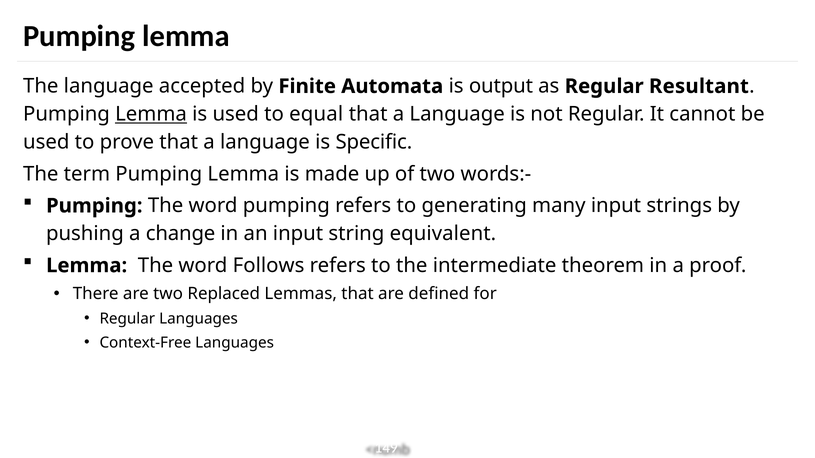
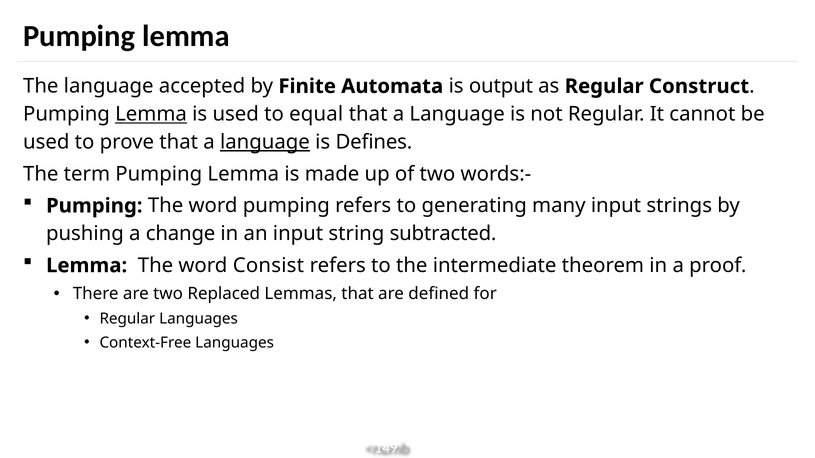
Resultant: Resultant -> Construct (699, 86)
language underline: none -> present (265, 142)
Specific: Specific -> Defines (374, 142)
equivalent: equivalent -> subtracted (443, 234)
Follows: Follows -> Consist (268, 266)
